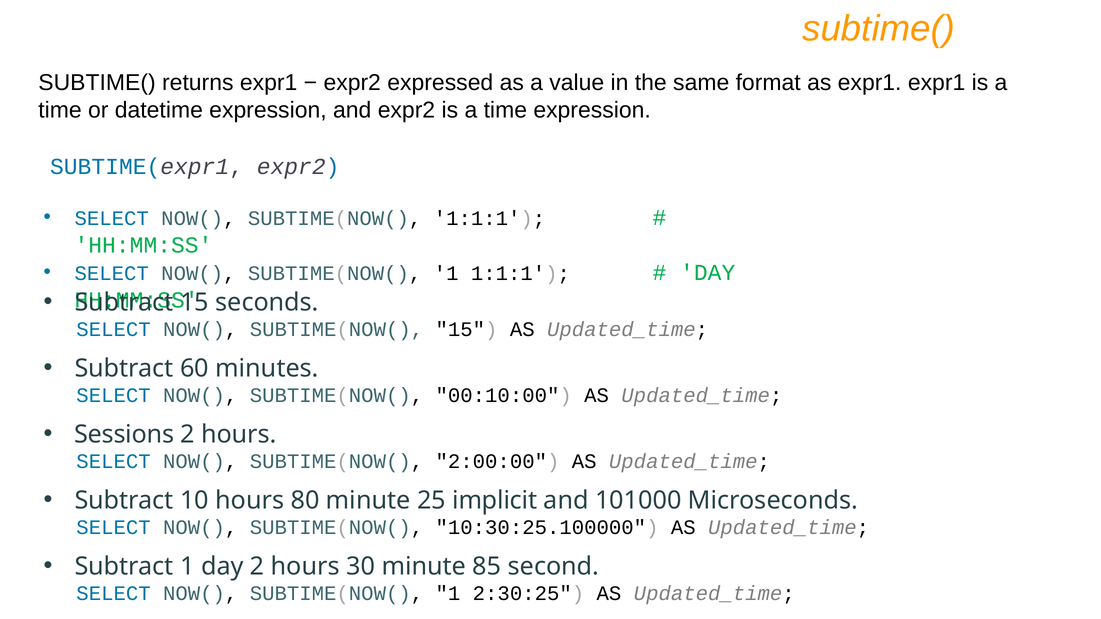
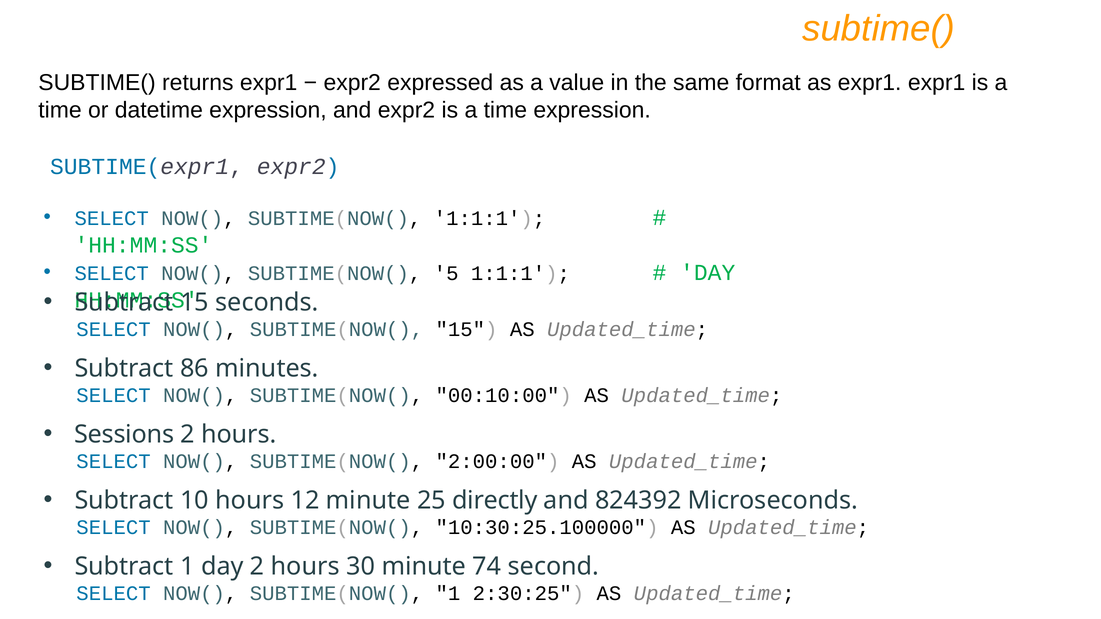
1: 1 -> 5 (446, 273)
60: 60 -> 86 (195, 369)
80: 80 -> 12 (305, 501)
implicit: implicit -> directly (495, 501)
101000: 101000 -> 824392 (638, 501)
85: 85 -> 74 (487, 567)
